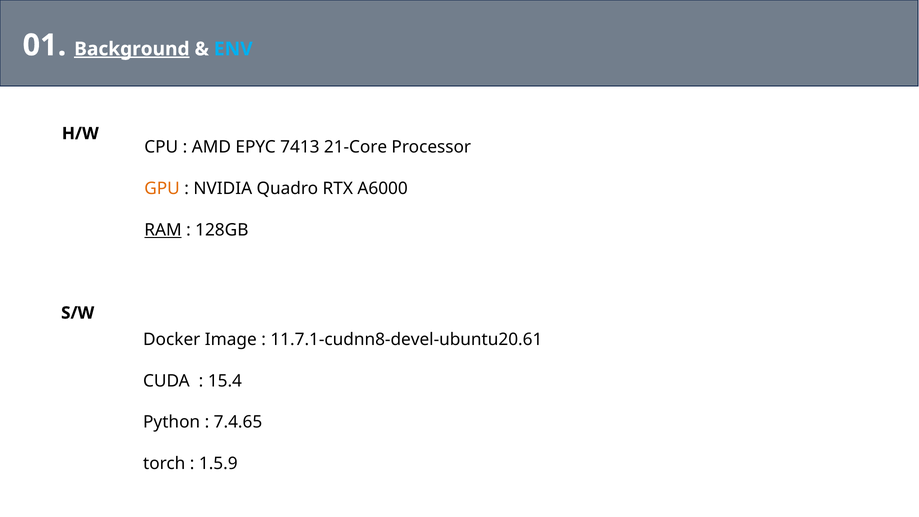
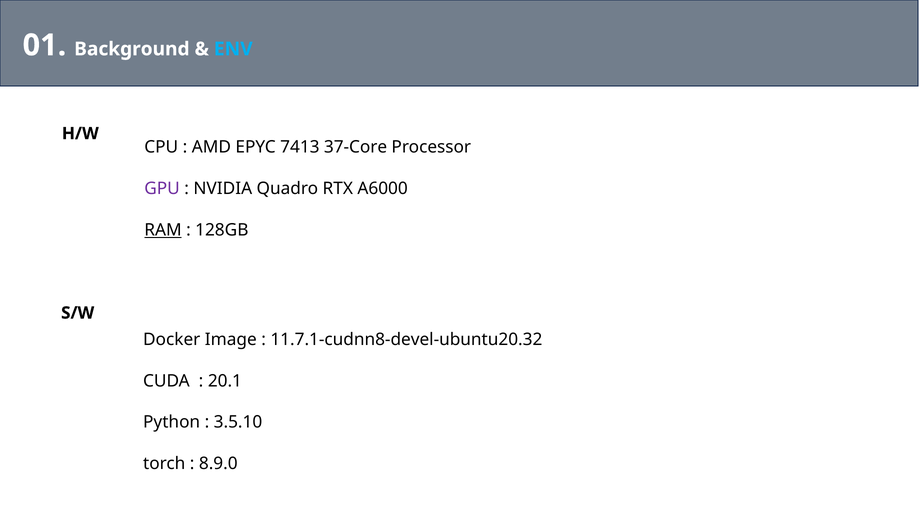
Background underline: present -> none (132, 49)
21-Core: 21-Core -> 37-Core (356, 147)
GPU colour: orange -> purple (162, 189)
11.7.1-cudnn8-devel-ubuntu20.61: 11.7.1-cudnn8-devel-ubuntu20.61 -> 11.7.1-cudnn8-devel-ubuntu20.32 (406, 339)
15.4: 15.4 -> 20.1 (225, 381)
7.4.65: 7.4.65 -> 3.5.10 (238, 422)
1.5.9: 1.5.9 -> 8.9.0 (218, 464)
